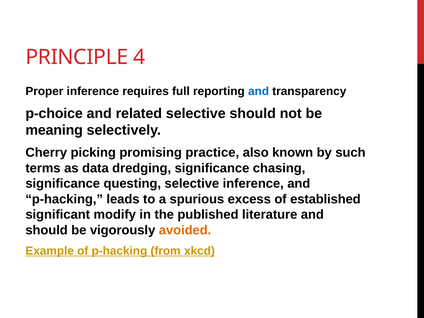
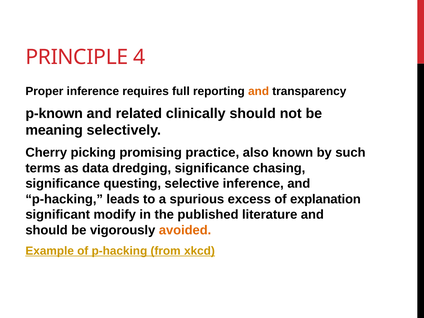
and colour: blue -> orange (259, 91)
p-choice: p-choice -> p-known (54, 113)
related selective: selective -> clinically (196, 113)
established: established -> explanation (325, 199)
